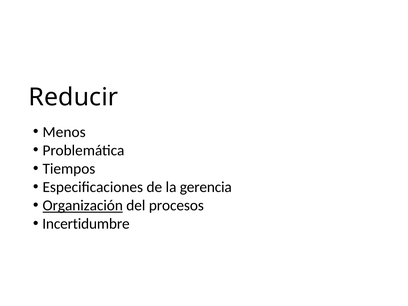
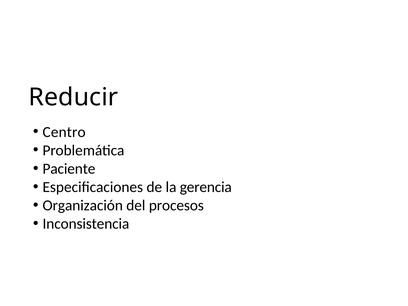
Menos: Menos -> Centro (64, 132)
Tiempos: Tiempos -> Paciente (69, 169)
Organización underline: present -> none (83, 206)
Incertidumbre: Incertidumbre -> Inconsistencia (86, 224)
